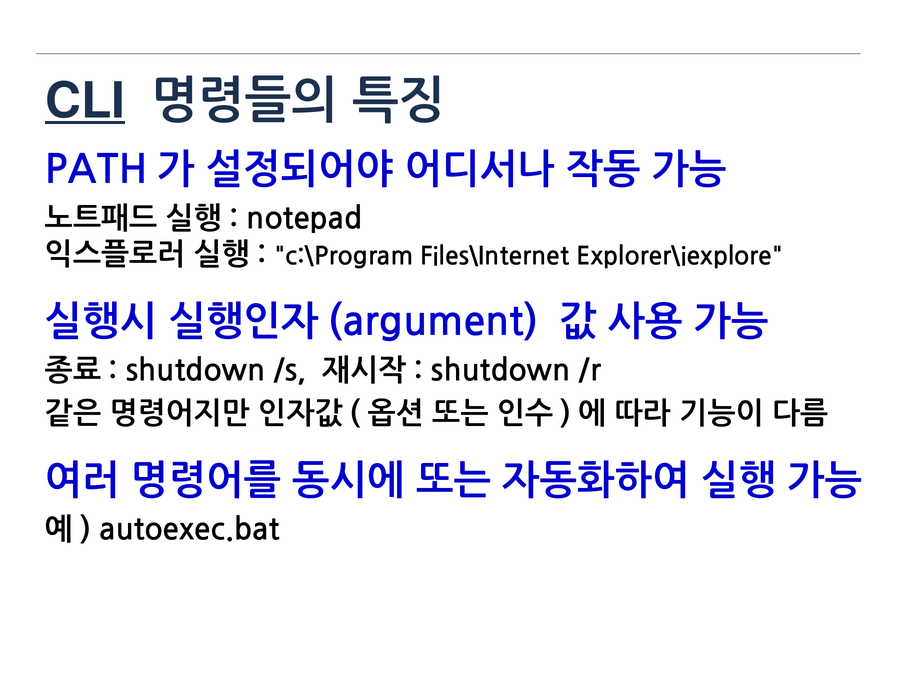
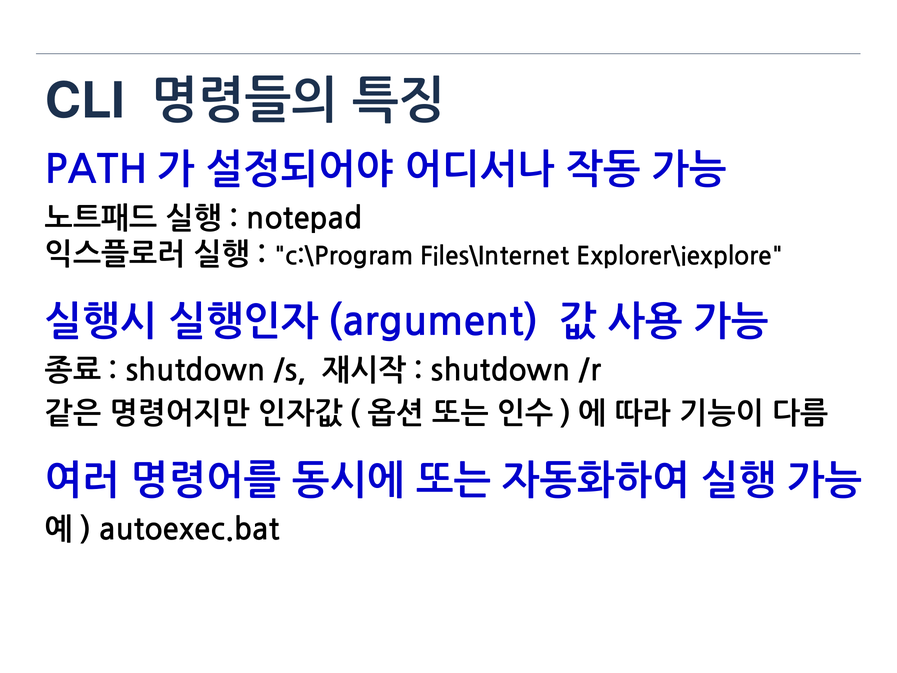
CLI underline: present -> none (85, 101)
